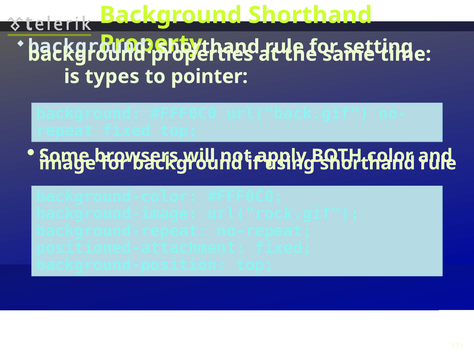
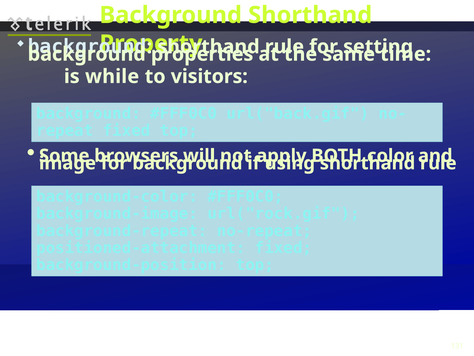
types: types -> while (112, 76)
pointer: pointer -> visitors (209, 76)
